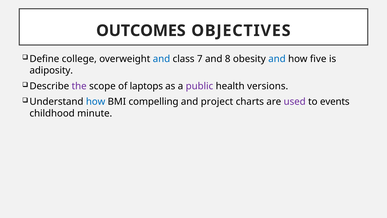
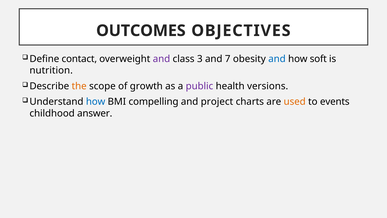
college: college -> contact (79, 59)
and colour: blue -> purple (161, 59)
7: 7 -> 3 (200, 59)
8: 8 -> 7 (228, 59)
five: five -> soft (318, 59)
adiposity: adiposity -> nutrition (51, 70)
the colour: purple -> orange (79, 86)
laptops: laptops -> growth (146, 86)
used colour: purple -> orange (295, 102)
minute: minute -> answer (95, 113)
